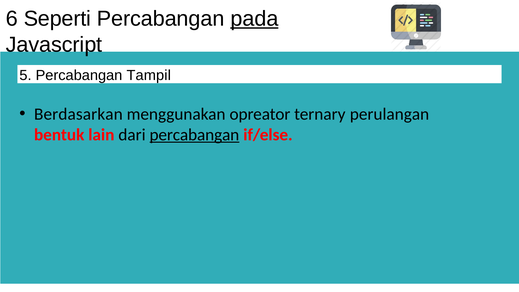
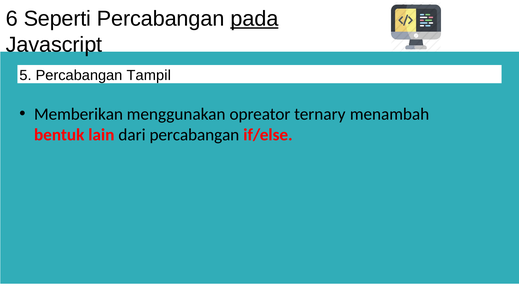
Berdasarkan: Berdasarkan -> Memberikan (78, 114)
perulangan: perulangan -> menambah (390, 114)
percabangan underline: present -> none (194, 135)
